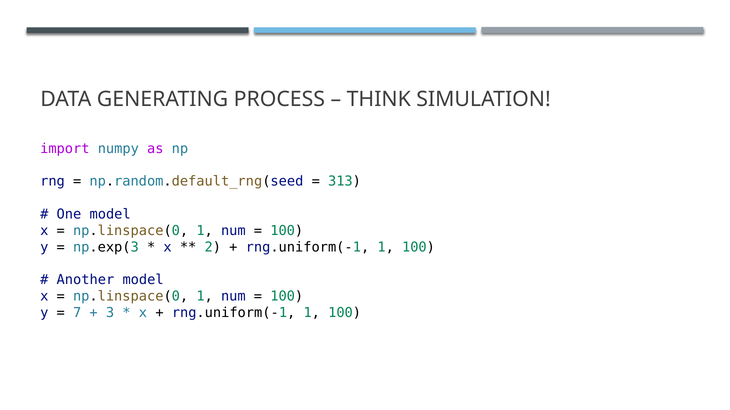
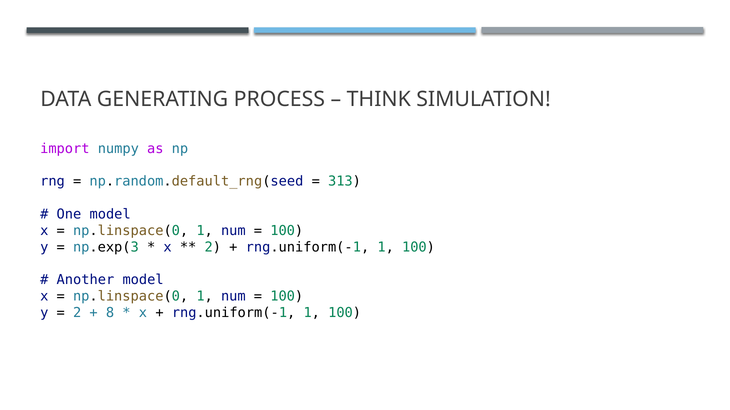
7: 7 -> 2 (77, 313)
3: 3 -> 8 (110, 313)
